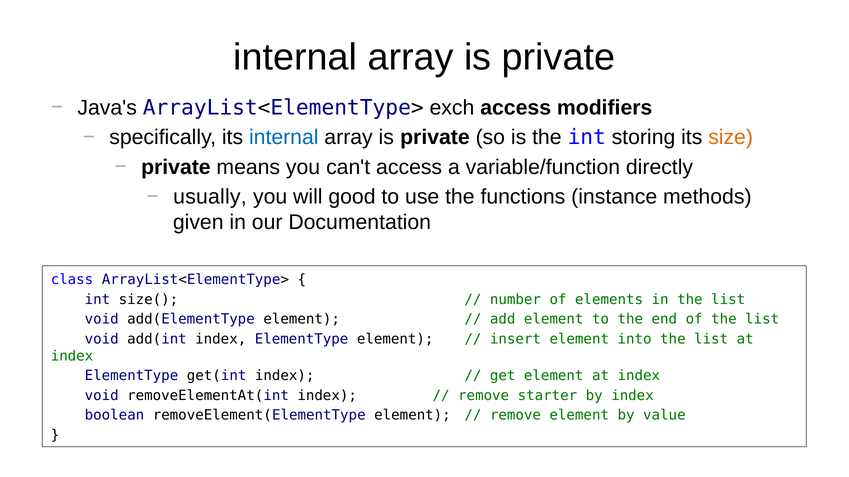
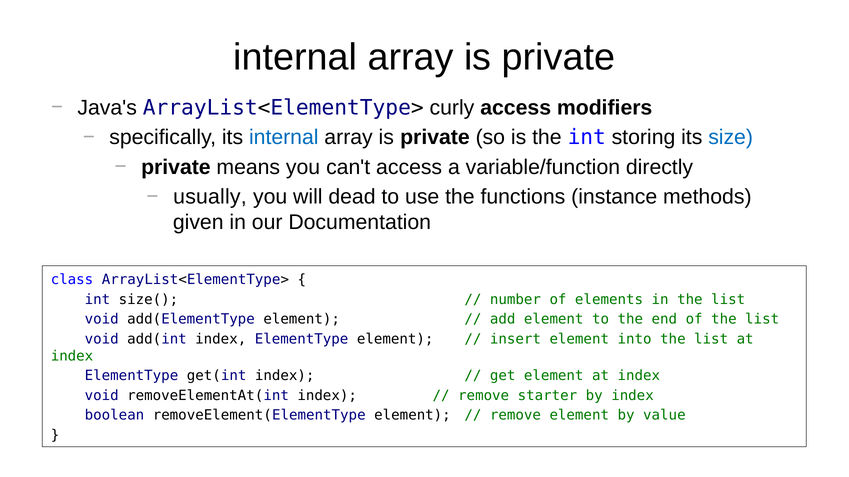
exch: exch -> curly (452, 108)
size colour: orange -> blue (731, 138)
good: good -> dead (352, 197)
